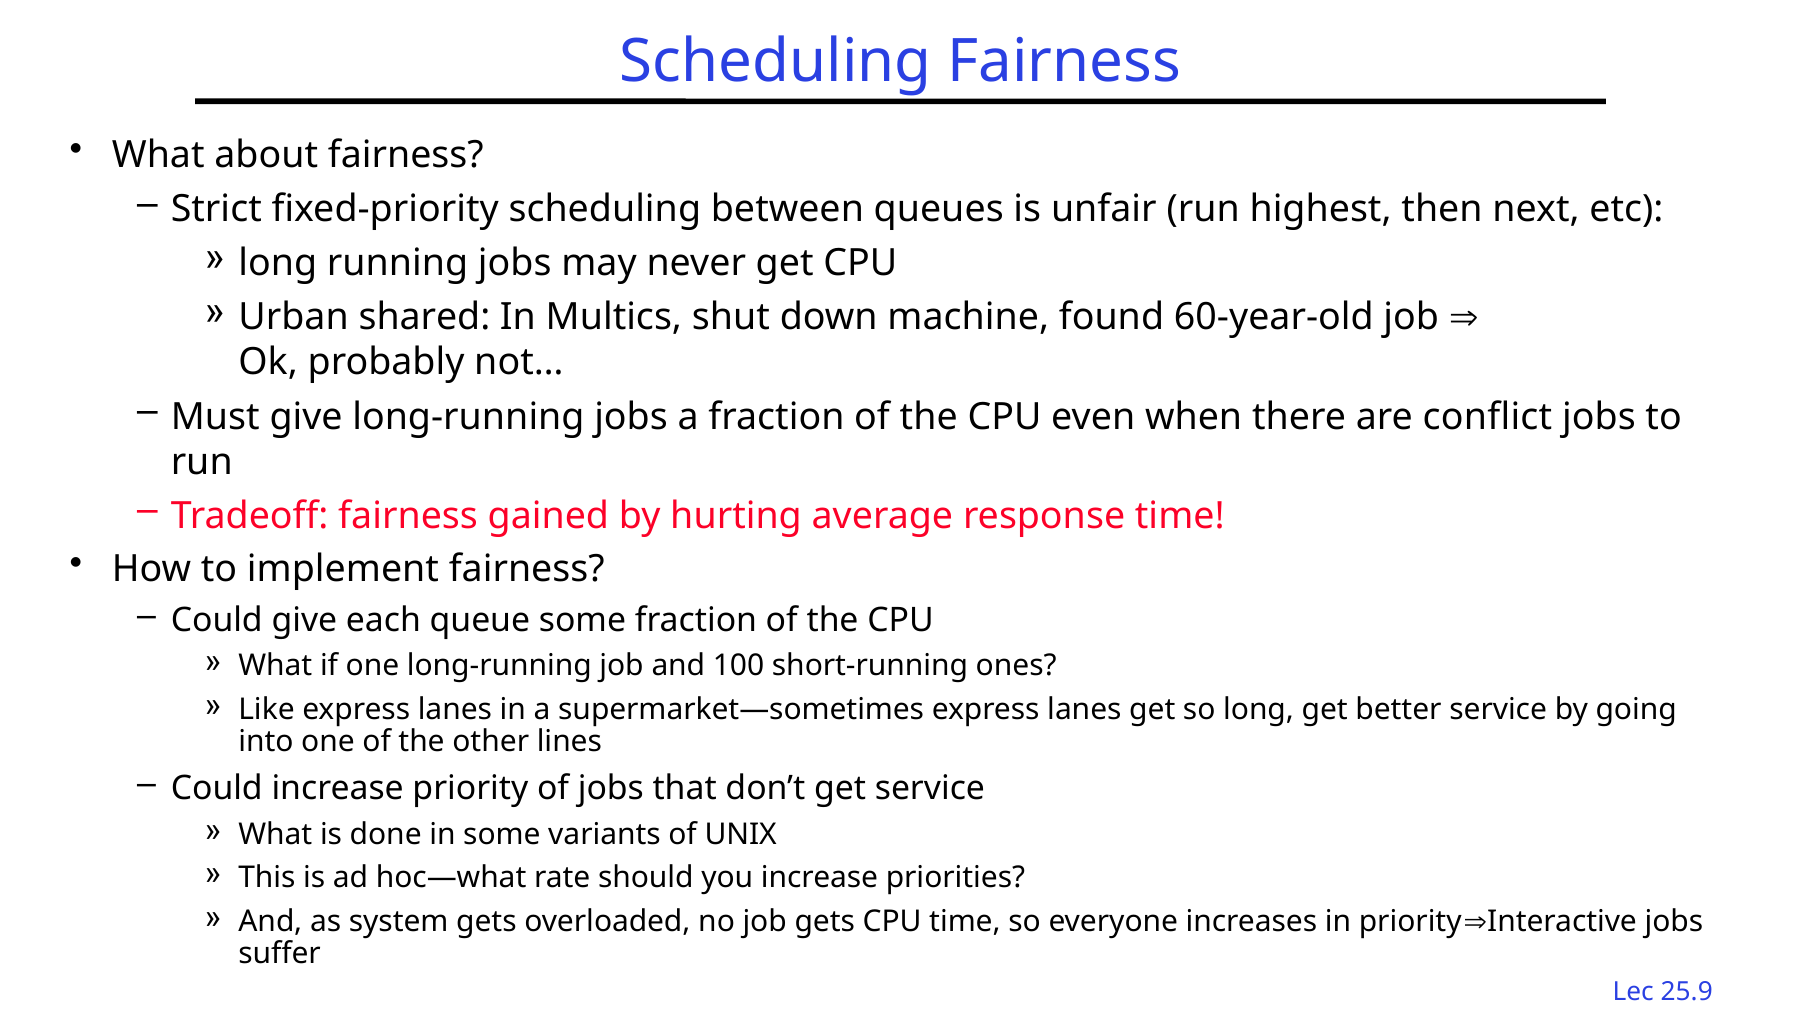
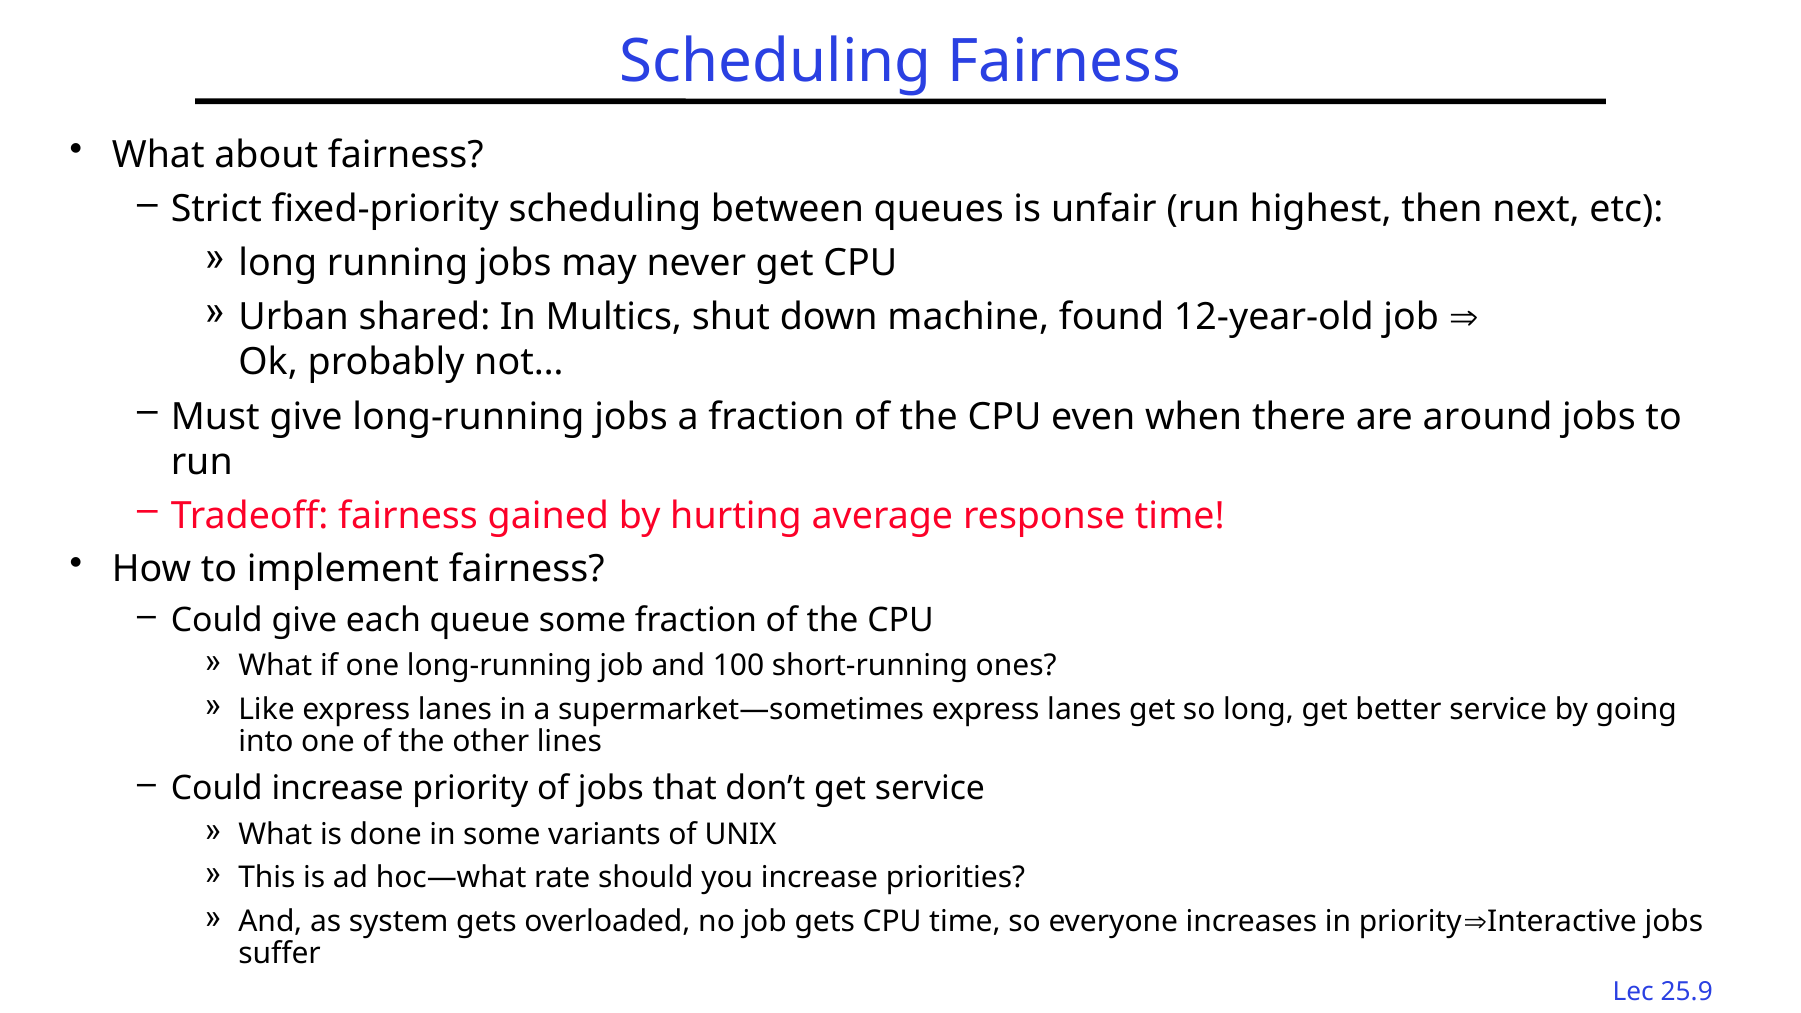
60-year-old: 60-year-old -> 12-year-old (1274, 318)
conflict: conflict -> around (1488, 417)
